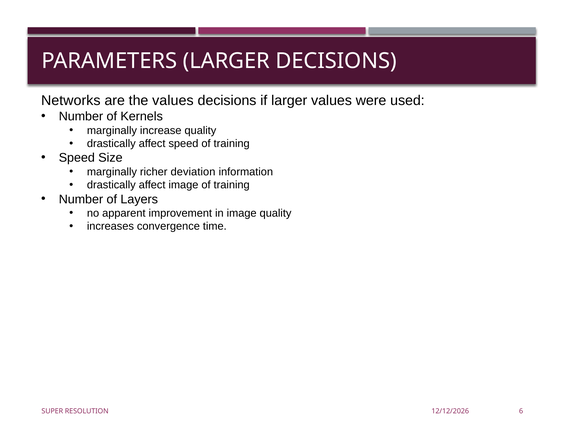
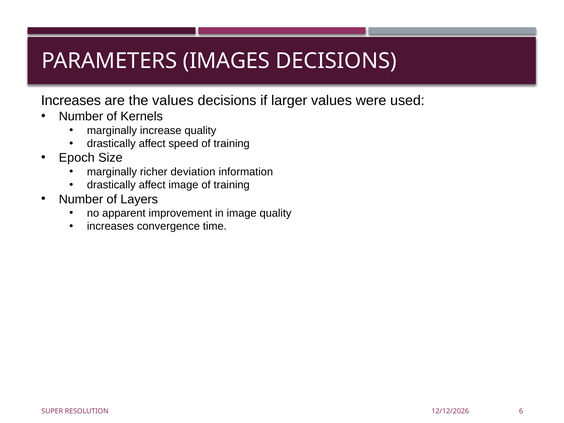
PARAMETERS LARGER: LARGER -> IMAGES (226, 61)
Networks: Networks -> Increases (71, 101)
Speed: Speed -> Epoch (77, 158)
